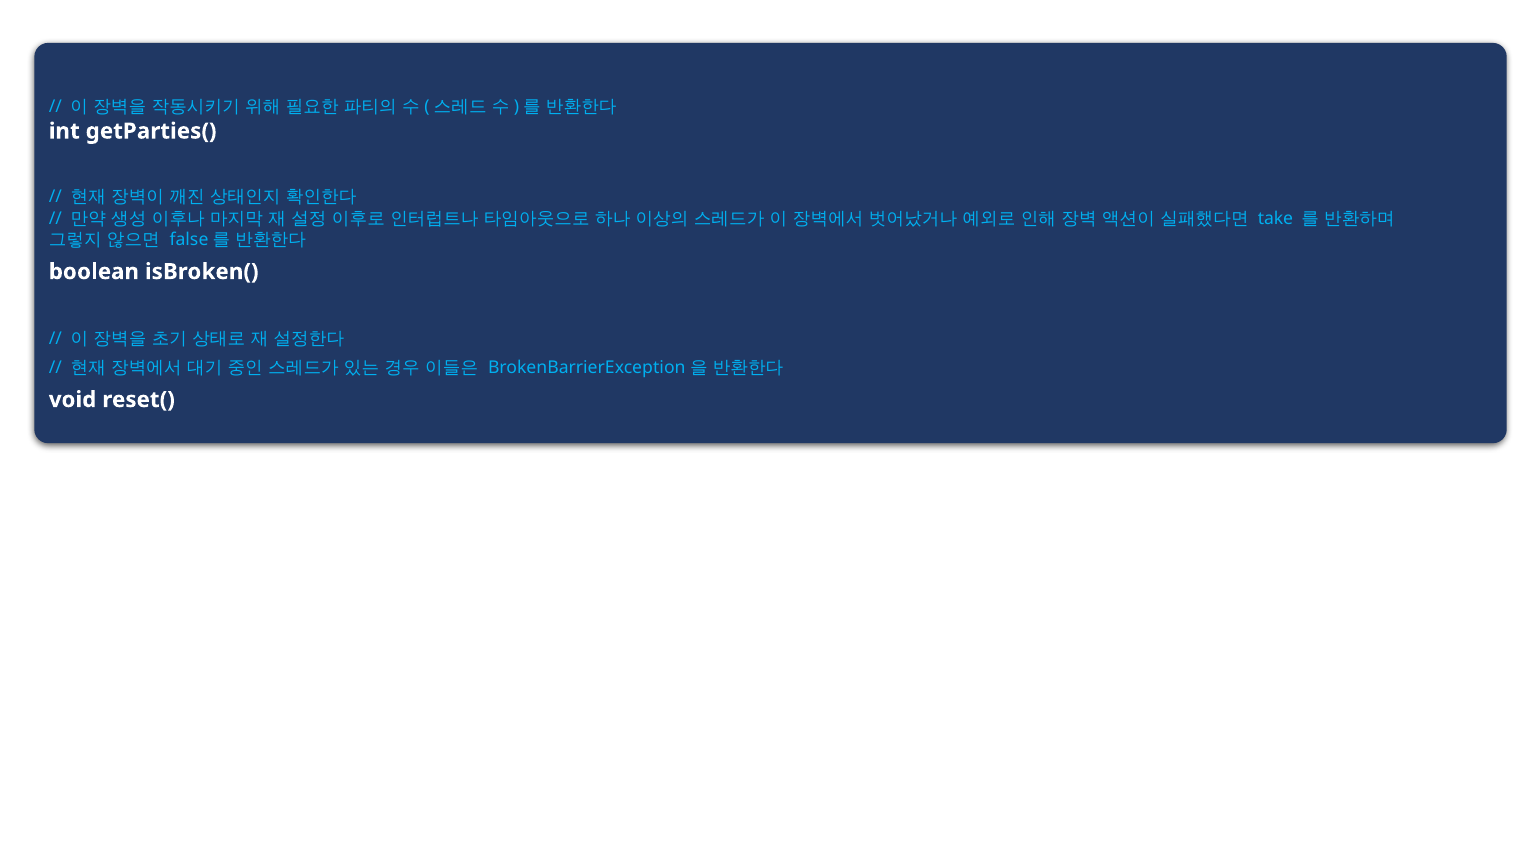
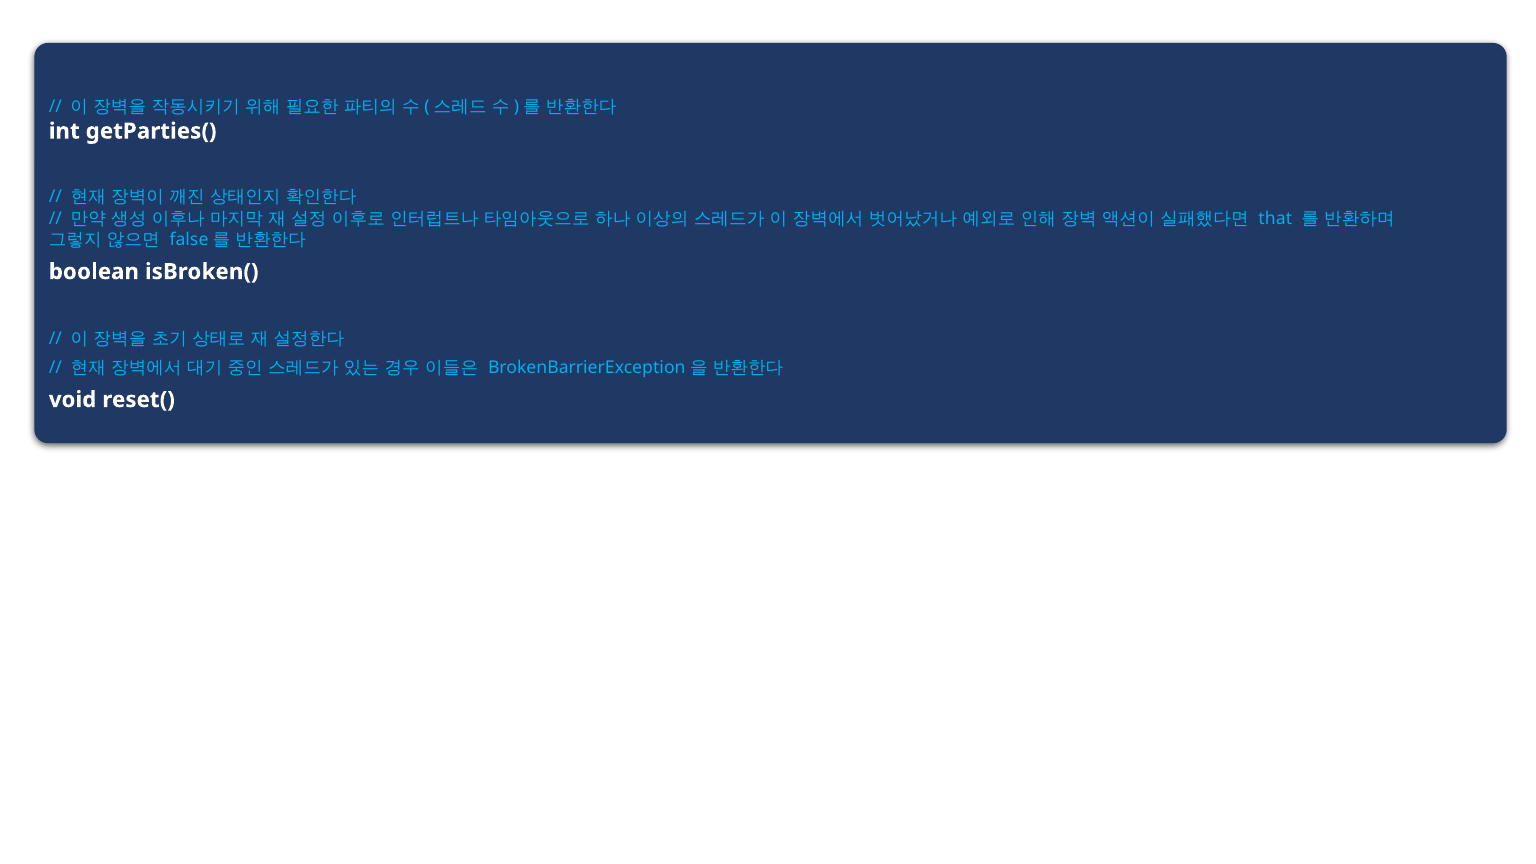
take: take -> that (1275, 218)
